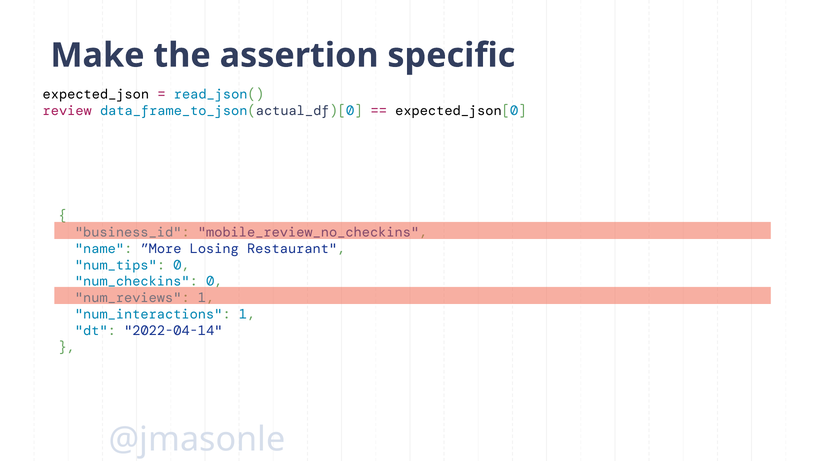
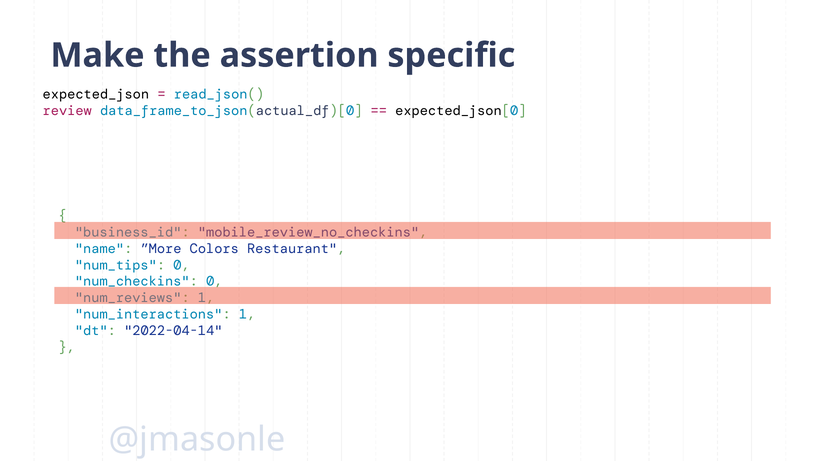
Losing: Losing -> Colors (214, 249)
